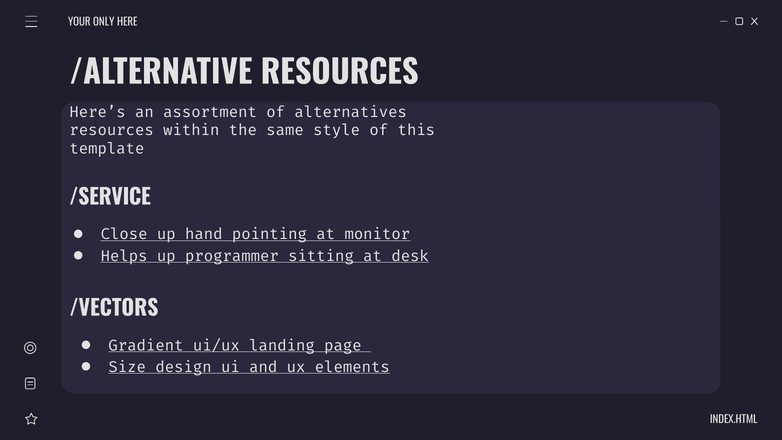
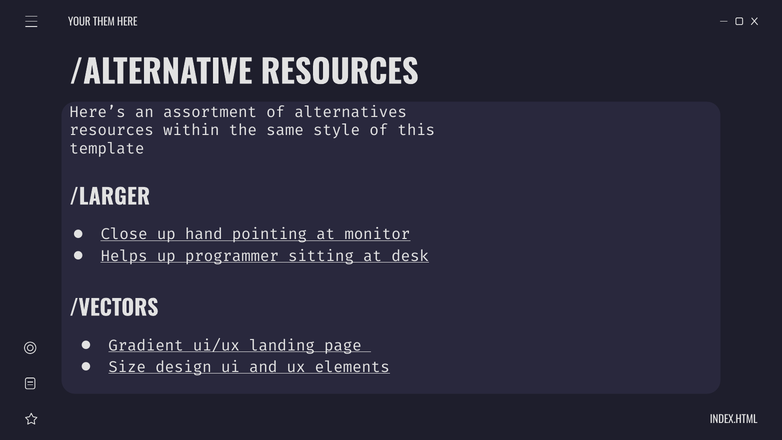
ONLY: ONLY -> THEM (104, 22)
/SERVICE: /SERVICE -> /LARGER (110, 197)
